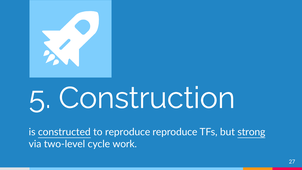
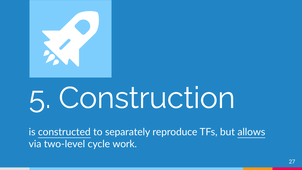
to reproduce: reproduce -> separately (128, 132)
strong: strong -> allows (251, 132)
